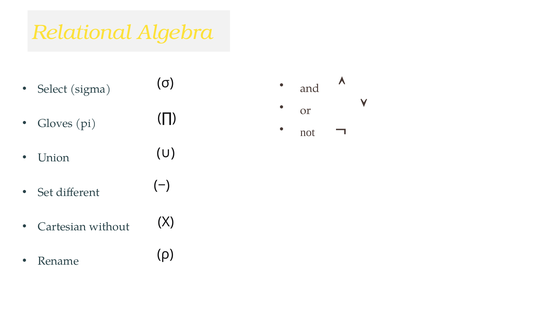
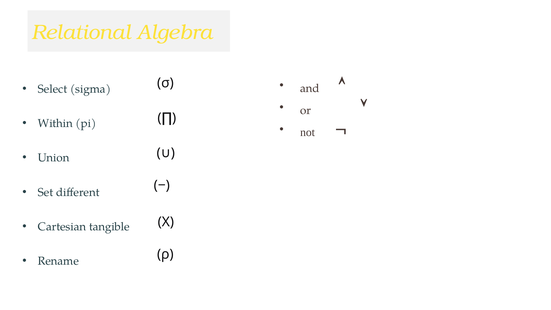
Gloves: Gloves -> Within (55, 123)
without: without -> tangible (109, 227)
